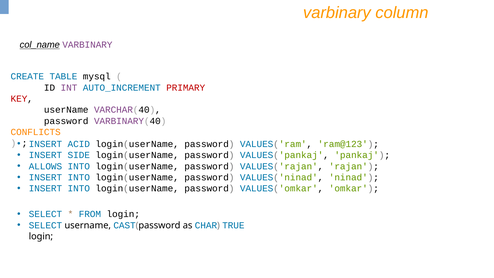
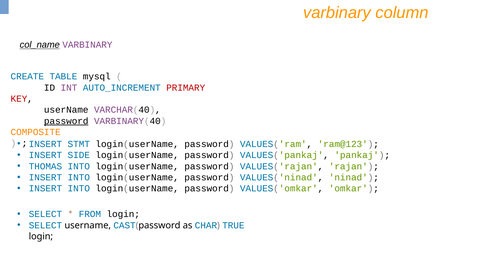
password underline: none -> present (66, 121)
CONFLICTS: CONFLICTS -> COMPOSITE (36, 132)
ACID: ACID -> STMT (79, 144)
ALLOWS: ALLOWS -> THOMAS (45, 166)
